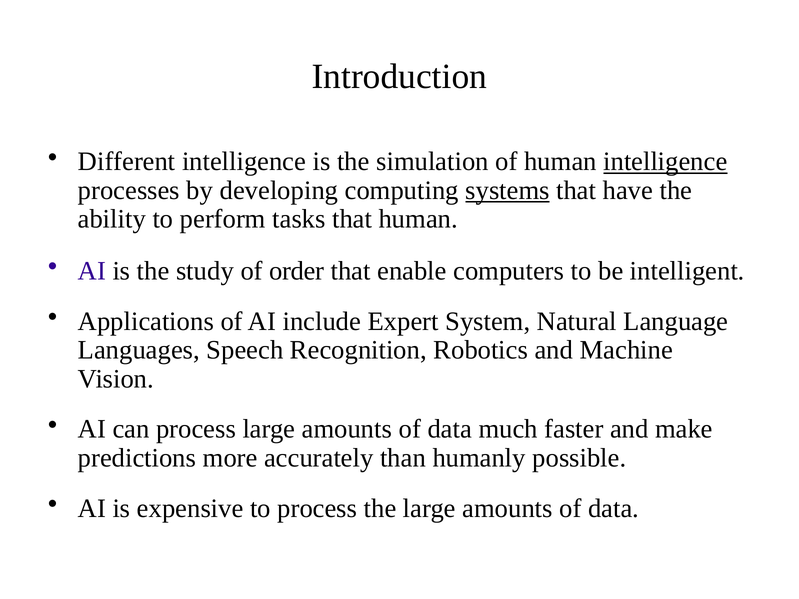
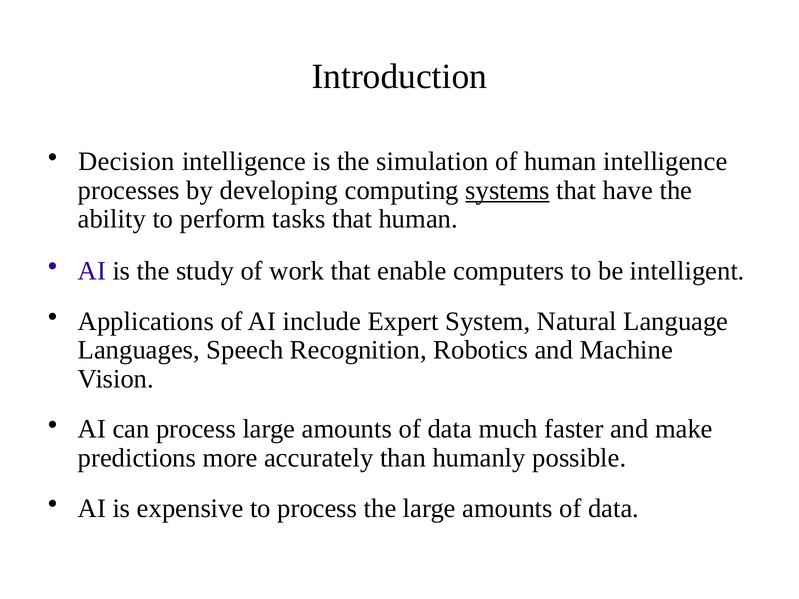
Different: Different -> Decision (126, 162)
intelligence underline: present -> none (665, 162)
order: order -> work (297, 271)
